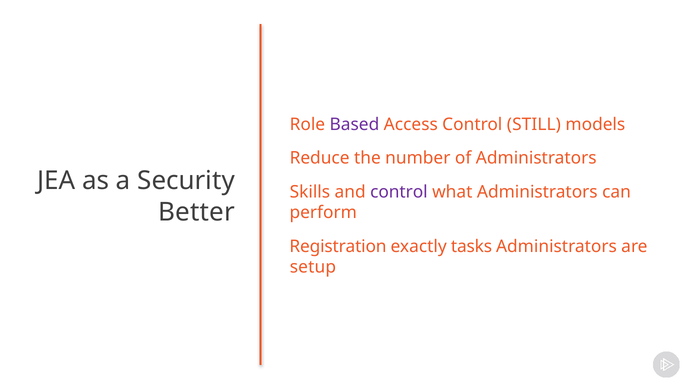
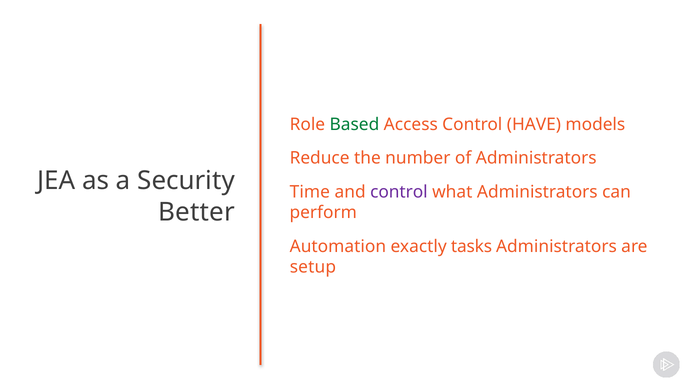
Based colour: purple -> green (354, 124)
STILL: STILL -> HAVE (534, 124)
Skills: Skills -> Time (310, 192)
Registration: Registration -> Automation (338, 246)
